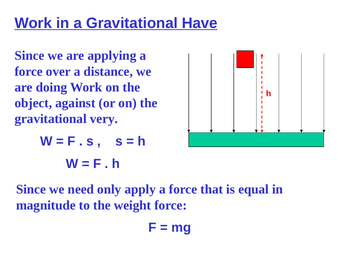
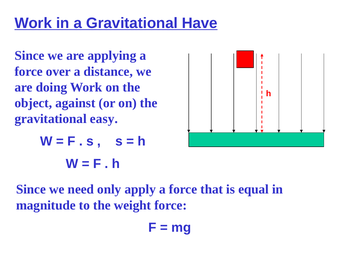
very: very -> easy (104, 119)
